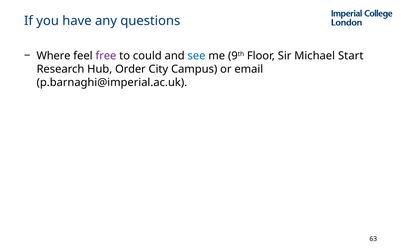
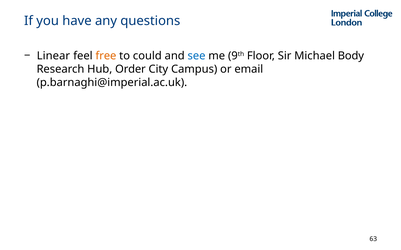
Where: Where -> Linear (53, 56)
free colour: purple -> orange (106, 56)
Start: Start -> Body (351, 56)
